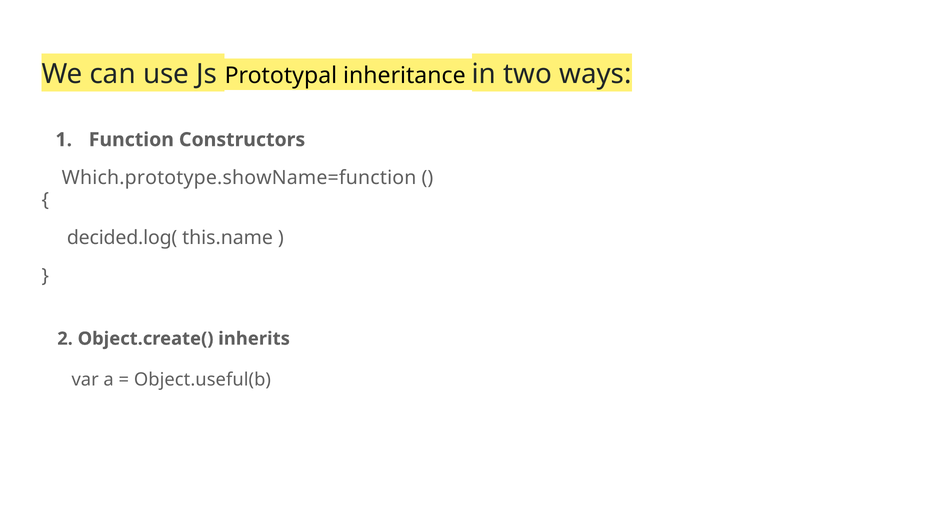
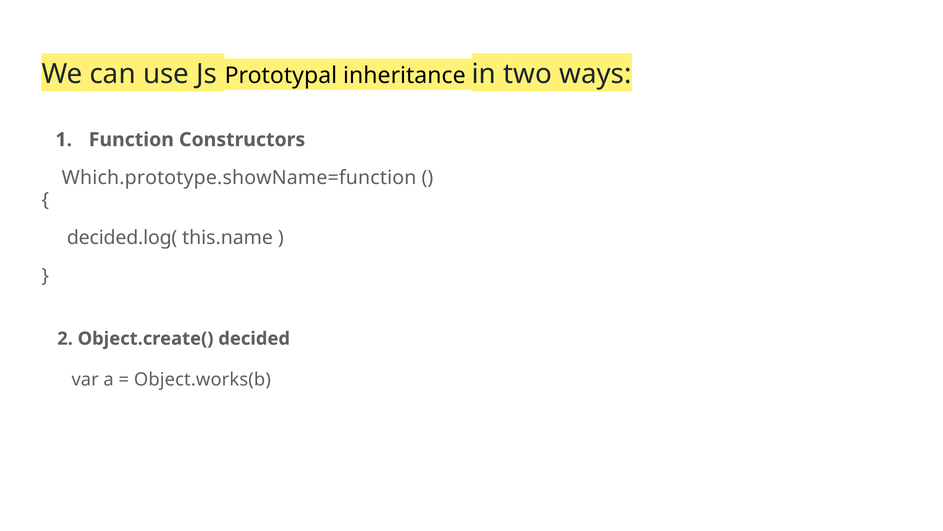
inherits: inherits -> decided (254, 338)
Object.useful(b: Object.useful(b -> Object.works(b (202, 379)
